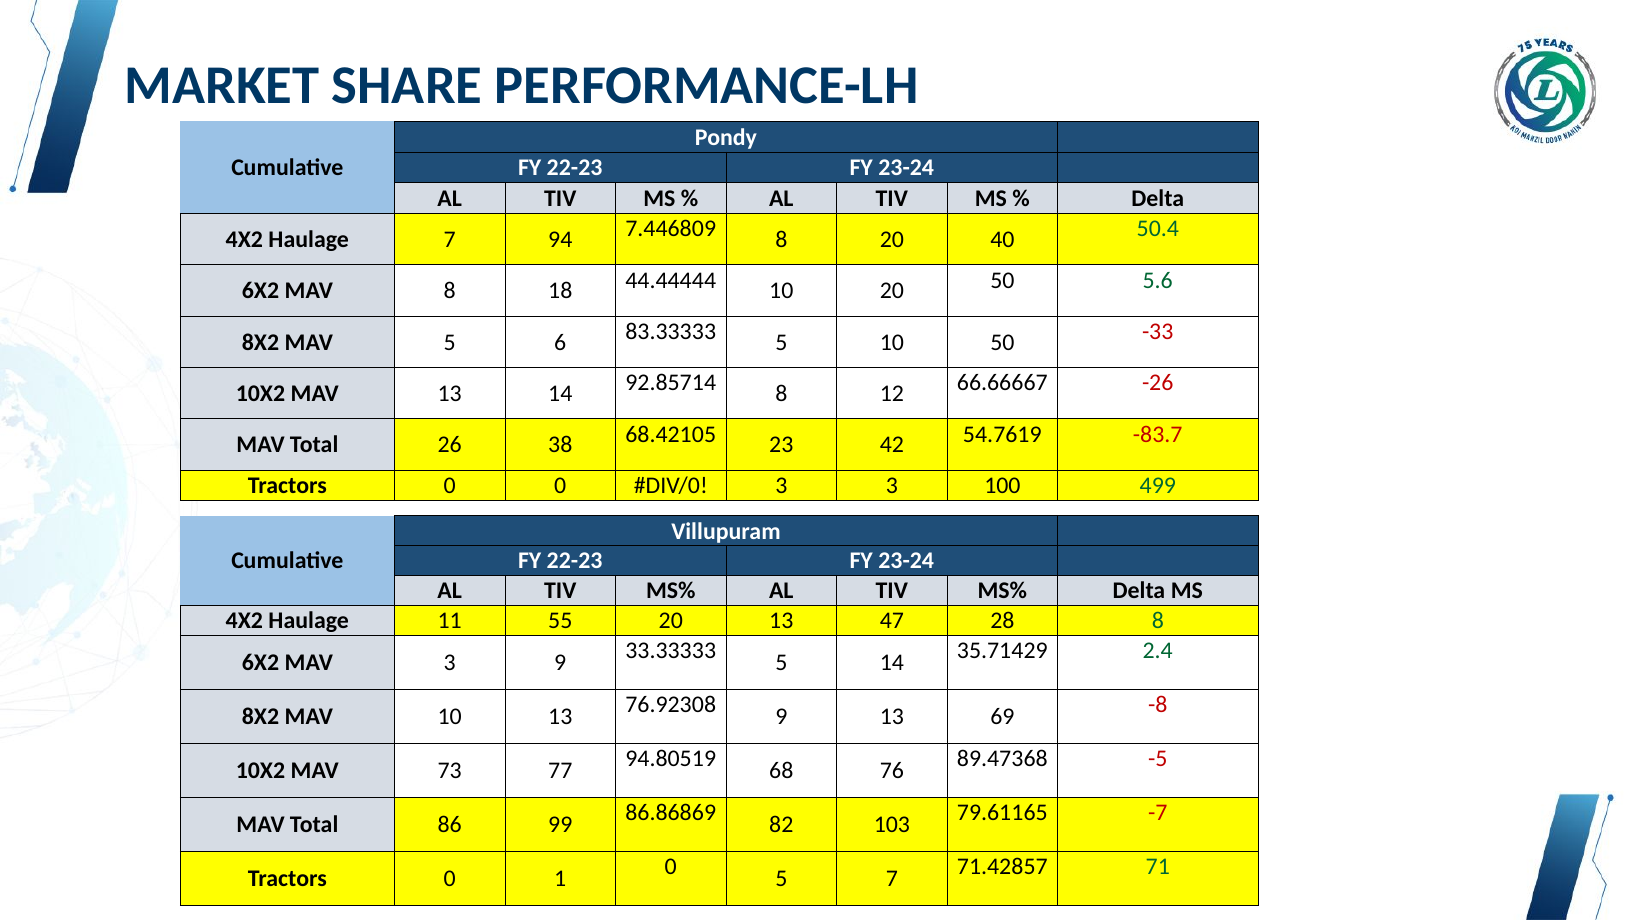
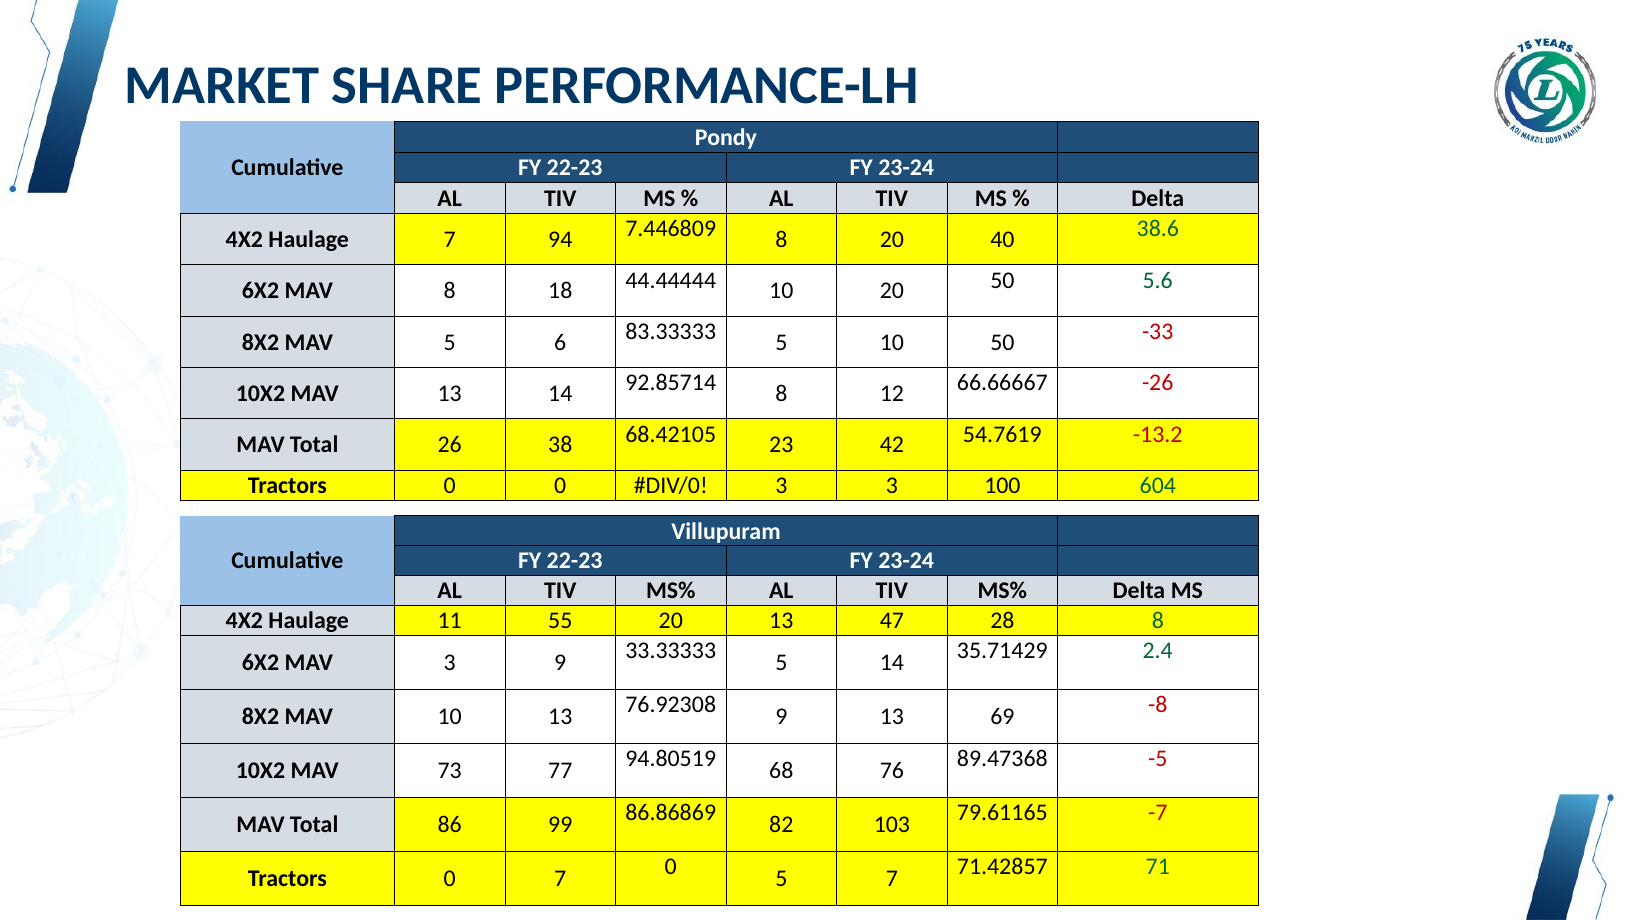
50.4: 50.4 -> 38.6 (1158, 229)
-83.7: -83.7 -> -13.2 (1158, 434)
499: 499 -> 604 (1158, 486)
0 1: 1 -> 7 (560, 879)
